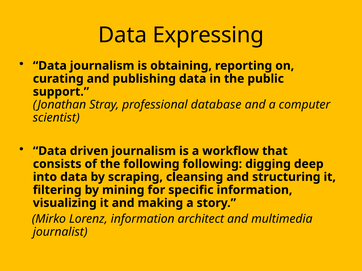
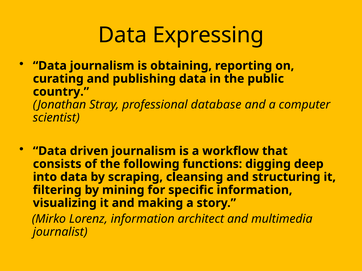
support: support -> country (61, 92)
following following: following -> functions (212, 164)
